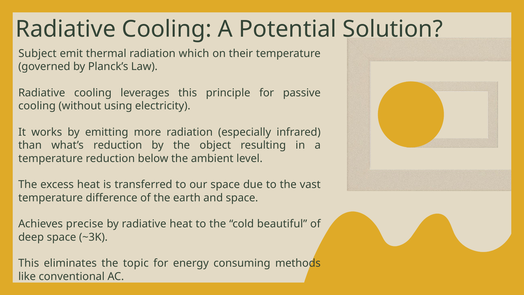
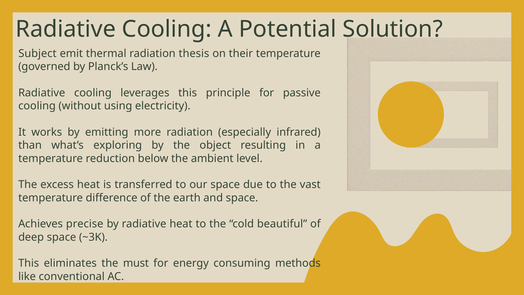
which: which -> thesis (194, 54)
what’s reduction: reduction -> exploring (118, 145)
topic: topic -> must (136, 263)
